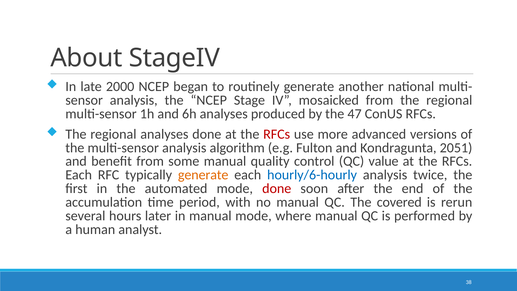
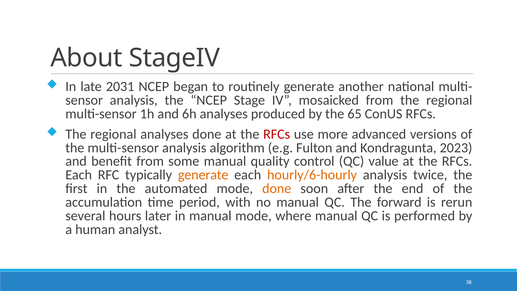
2000: 2000 -> 2031 (120, 86)
47: 47 -> 65 (355, 114)
2051: 2051 -> 2023 (456, 148)
hourly/6-hourly colour: blue -> orange (312, 175)
done colour: red -> orange (277, 188)
covered: covered -> forward (399, 202)
